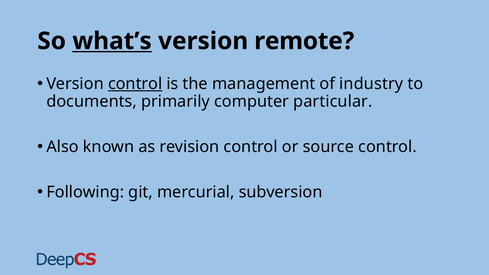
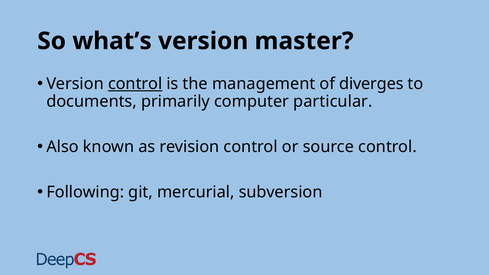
what’s underline: present -> none (112, 41)
remote: remote -> master (304, 41)
industry: industry -> diverges (371, 84)
